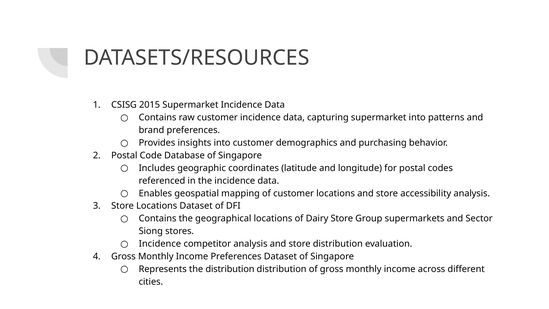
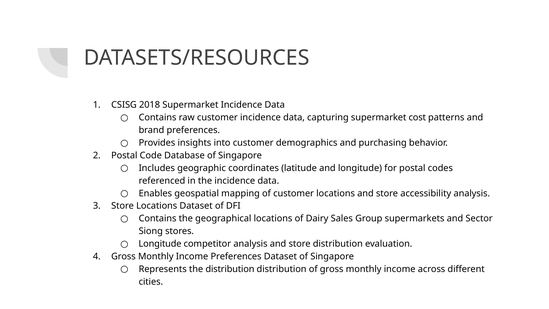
2015: 2015 -> 2018 (150, 105)
supermarket into: into -> cost (417, 117)
Dairy Store: Store -> Sales (342, 218)
Incidence: Incidence -> Longitude (160, 244)
